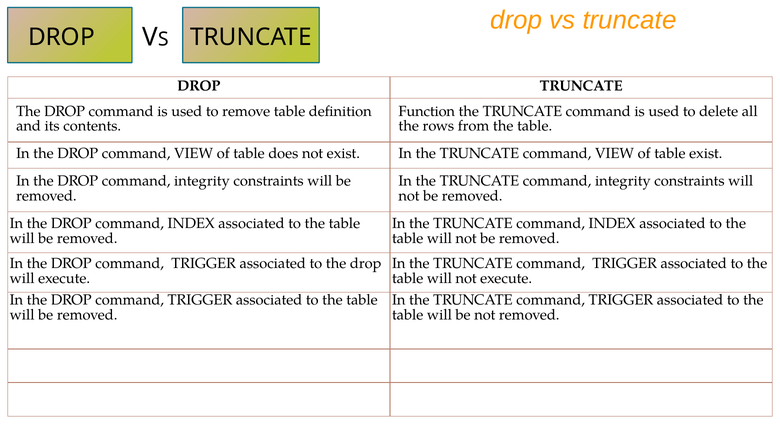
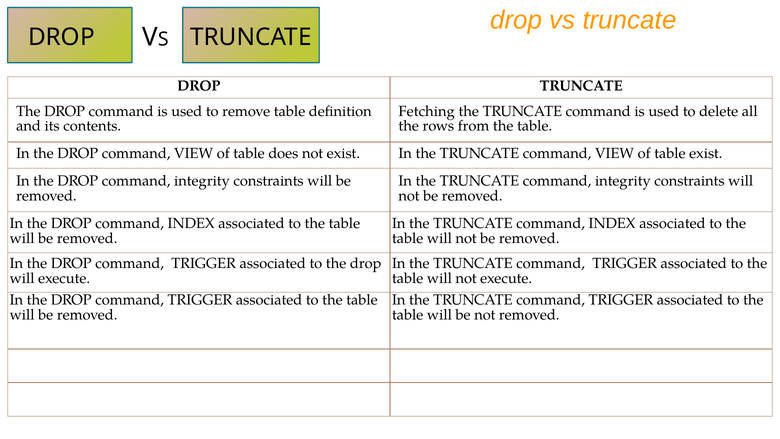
Function: Function -> Fetching (427, 111)
